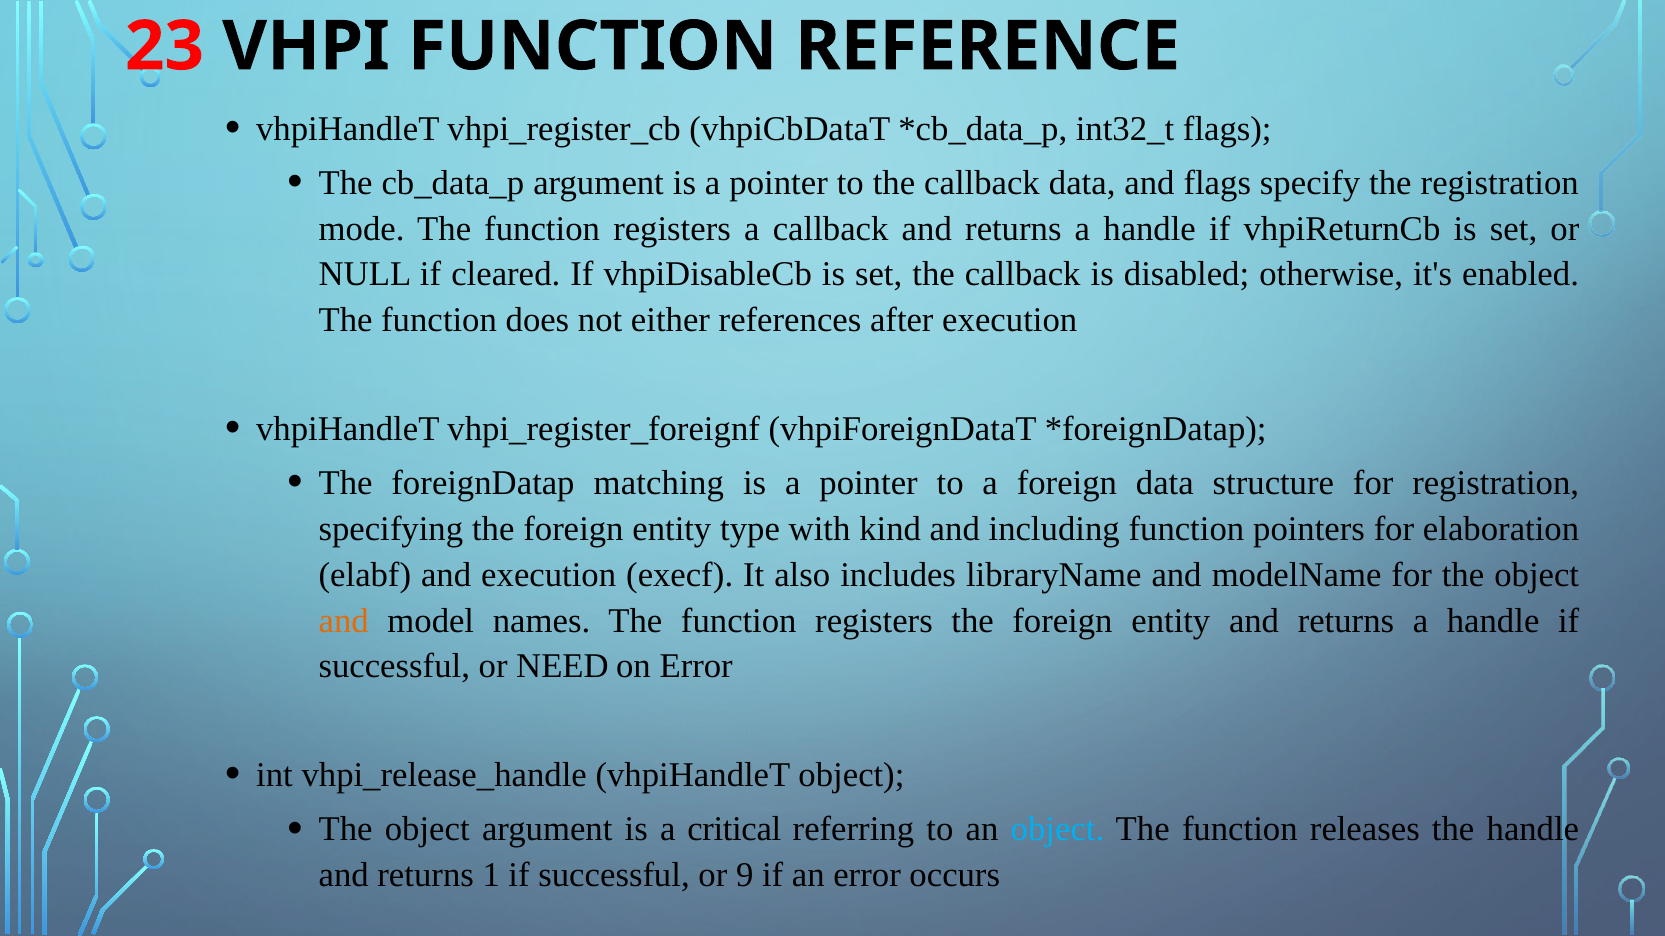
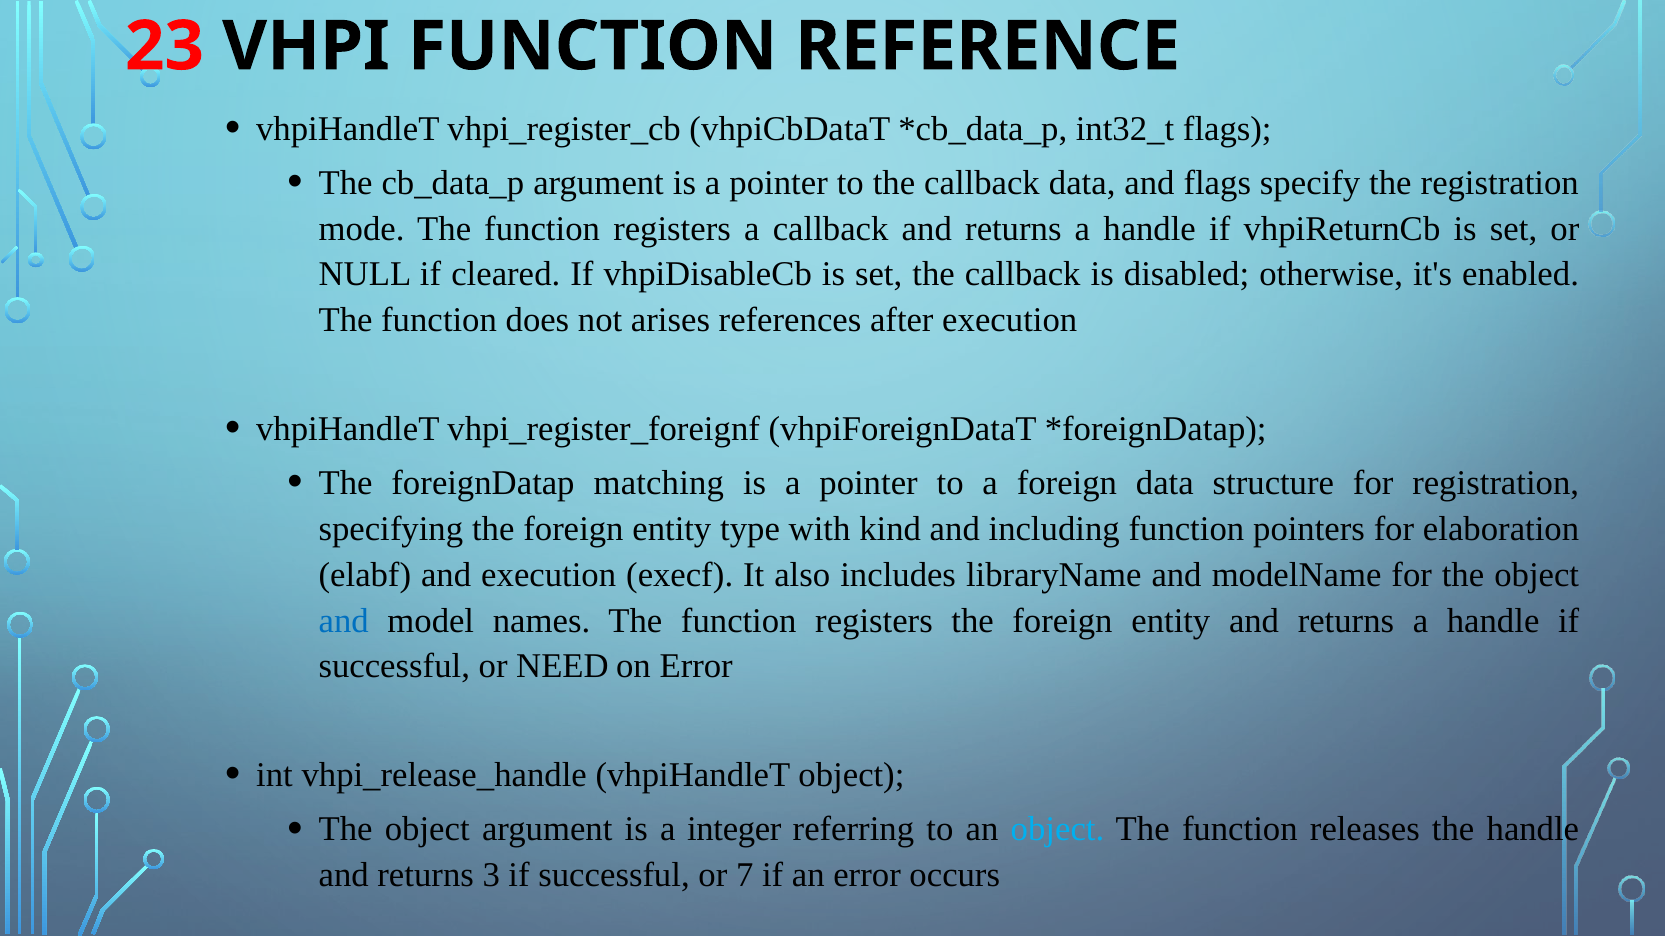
either: either -> arises (670, 320)
and colour: orange -> blue (344, 621)
critical: critical -> integer (734, 830)
1: 1 -> 3 (491, 876)
9: 9 -> 7 (745, 876)
